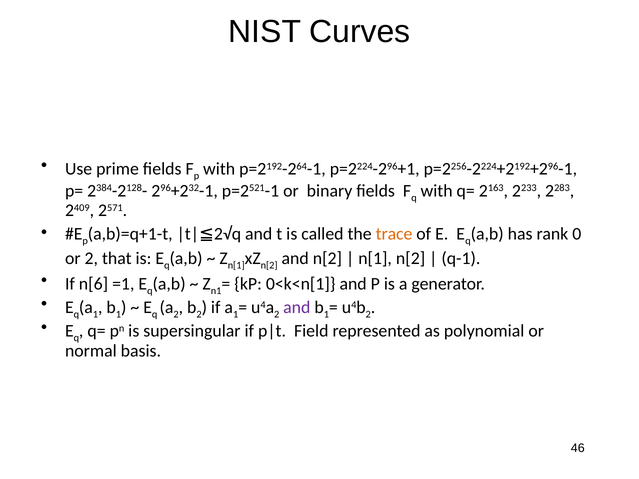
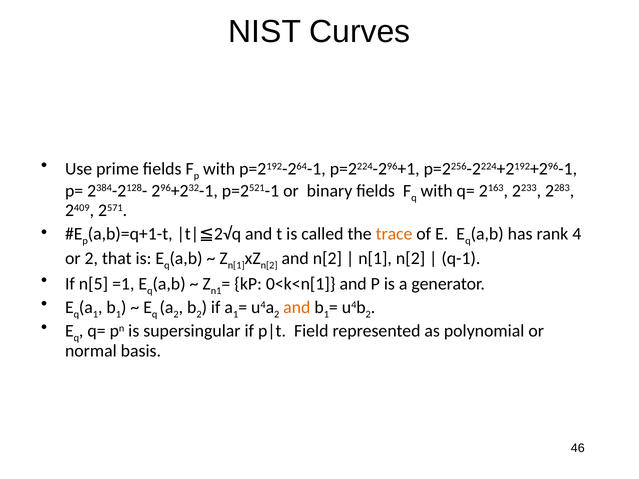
0: 0 -> 4 (577, 234)
n[6: n[6 -> n[5 (93, 284)
and colour: purple -> orange (297, 308)
